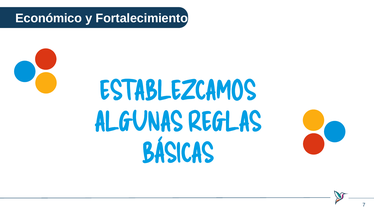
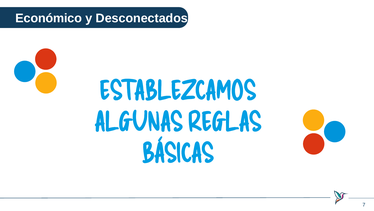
Fortalecimiento: Fortalecimiento -> Desconectados (142, 18)
